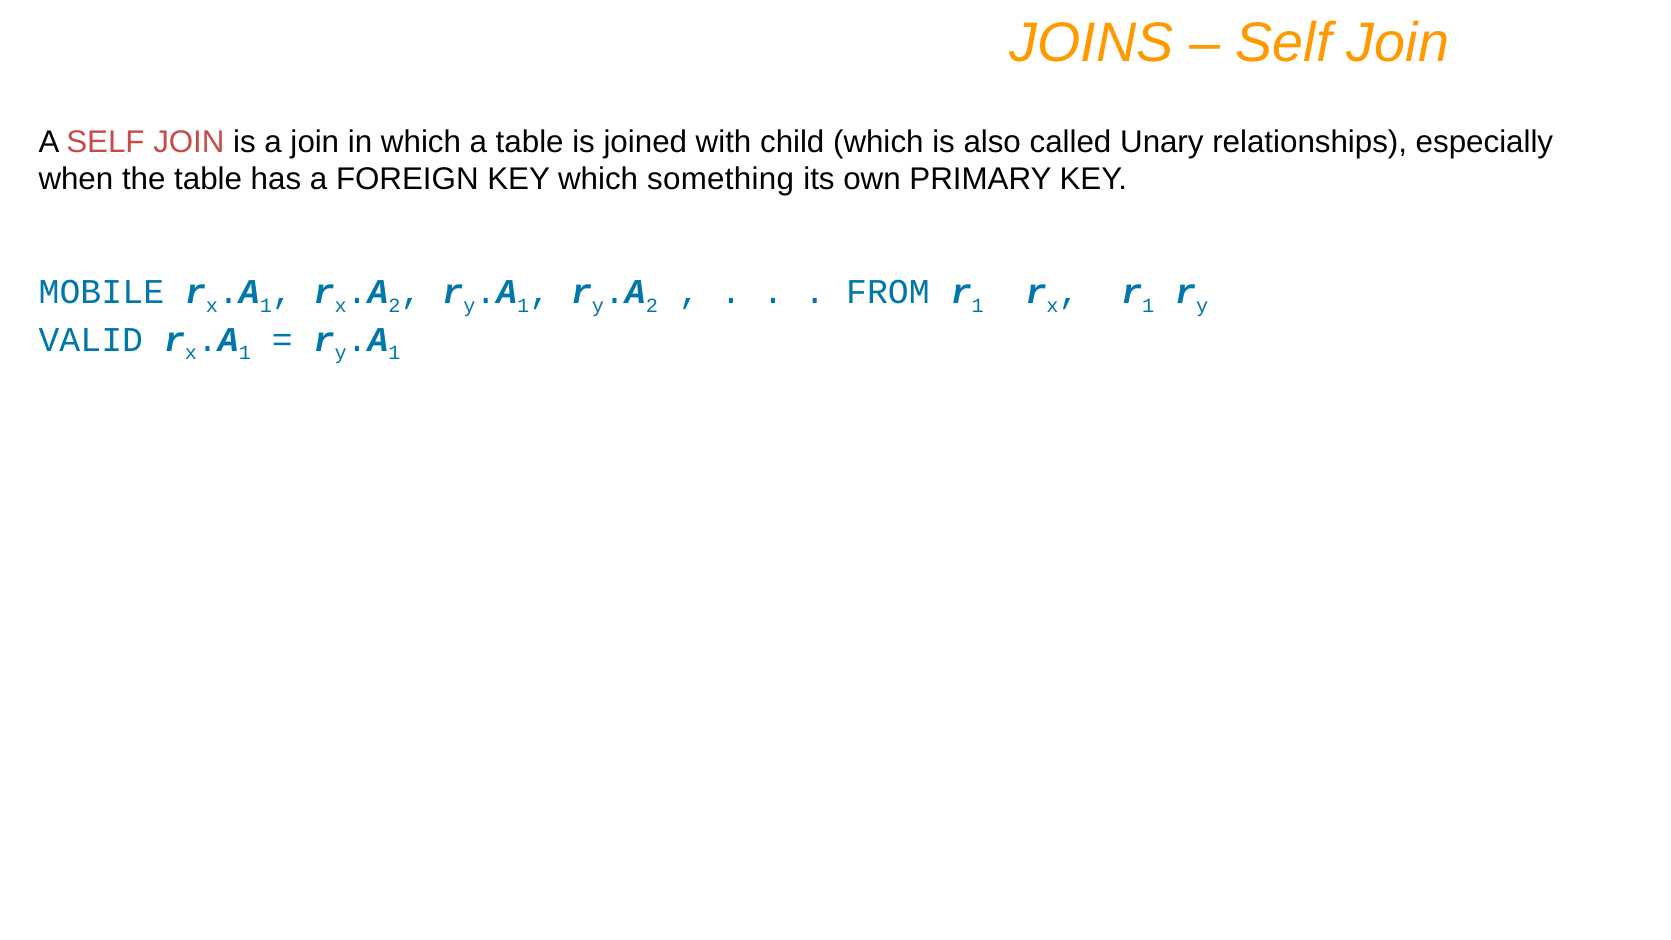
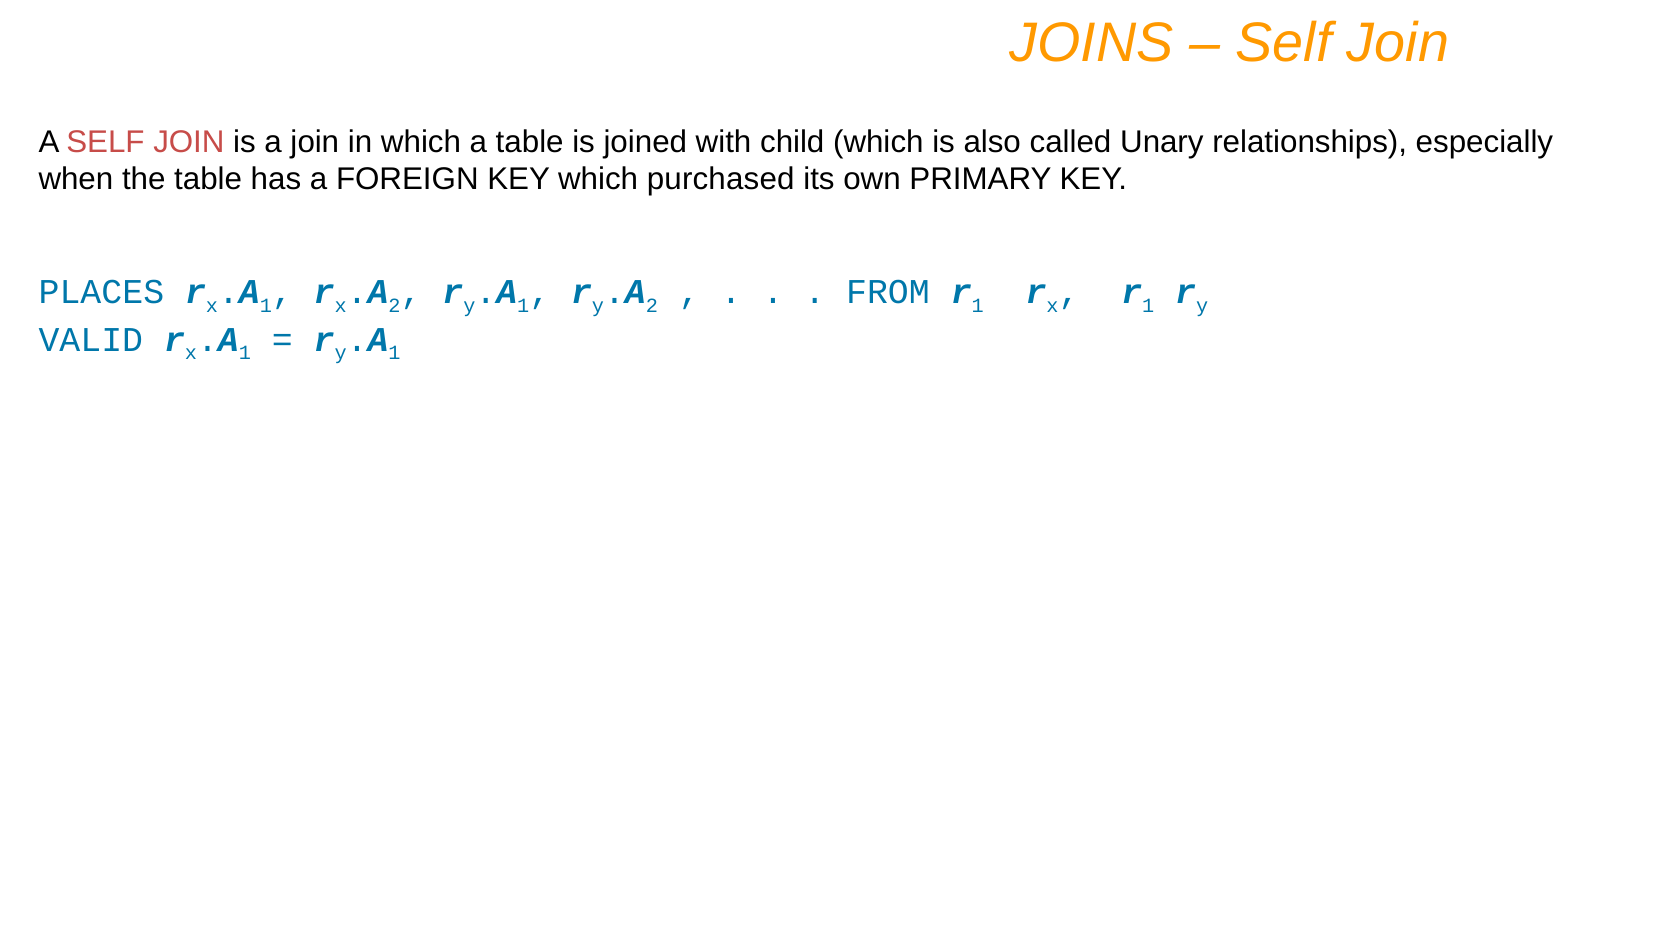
something: something -> purchased (721, 180)
MOBILE: MOBILE -> PLACES (101, 292)
